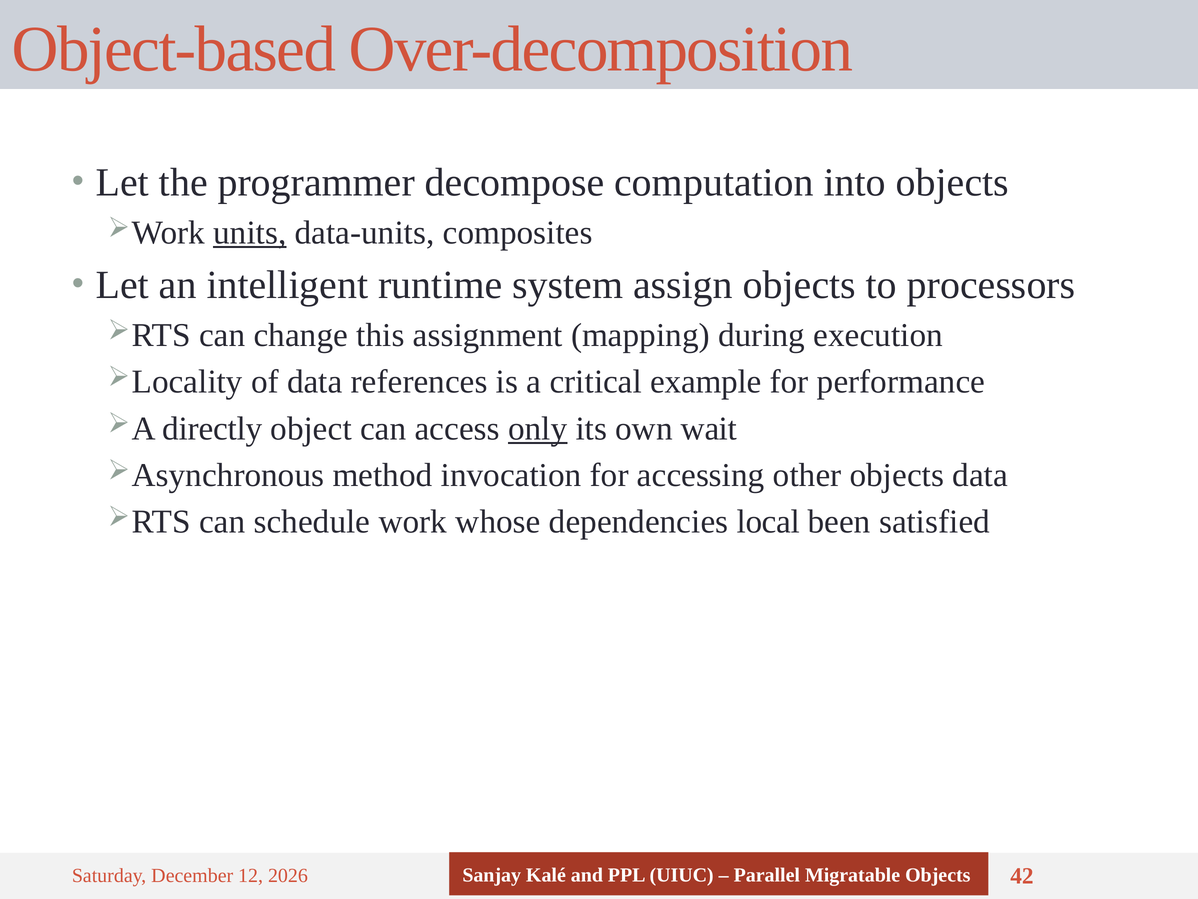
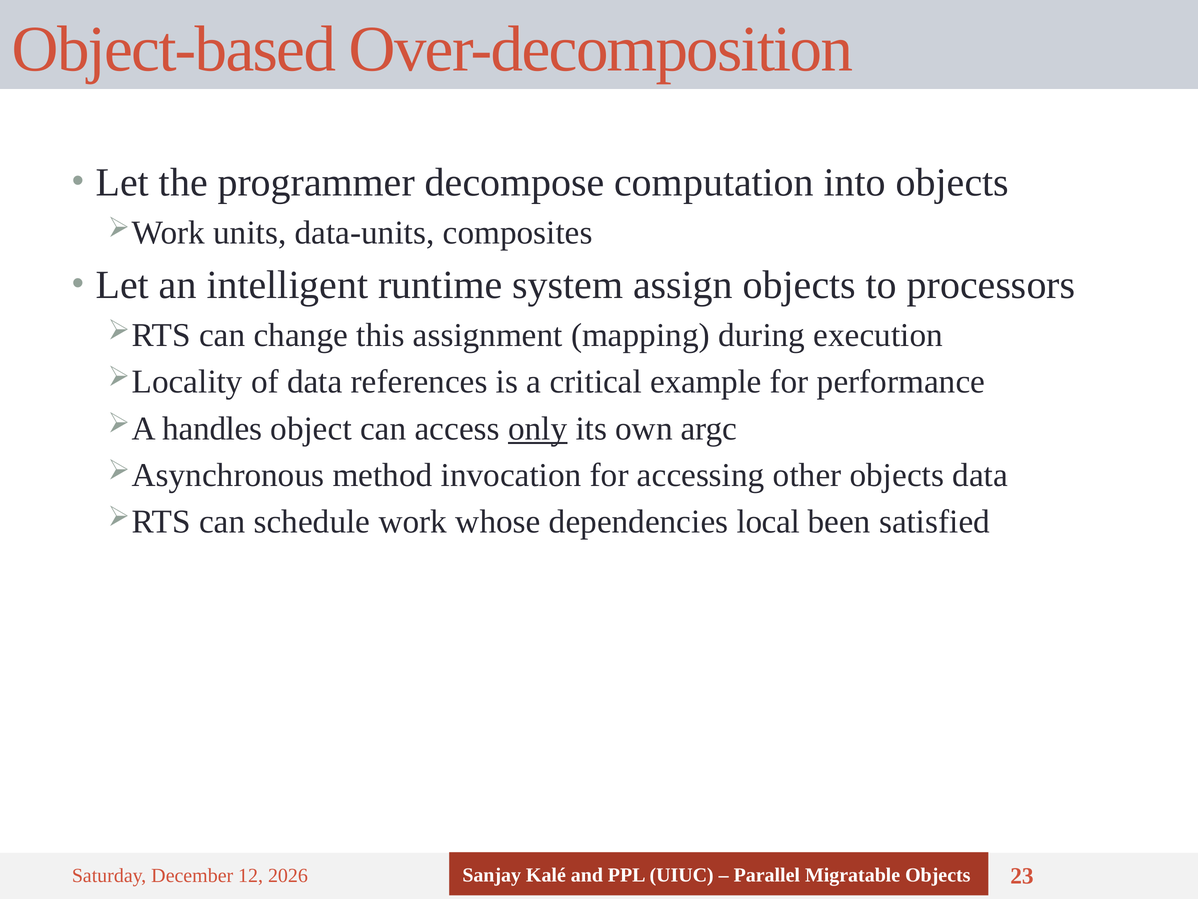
units underline: present -> none (250, 233)
directly: directly -> handles (212, 428)
wait: wait -> argc (709, 428)
42: 42 -> 23 (1022, 876)
